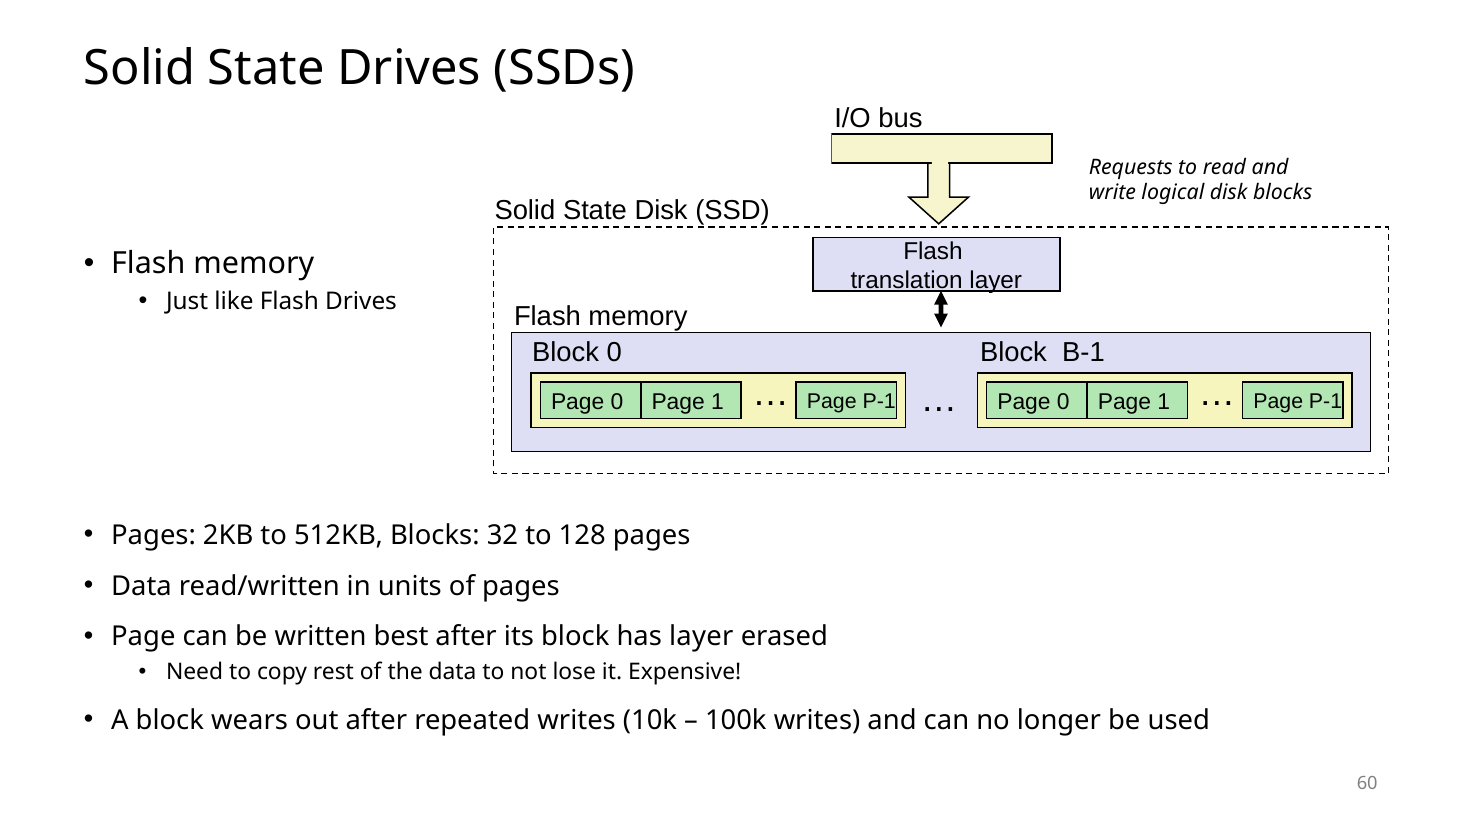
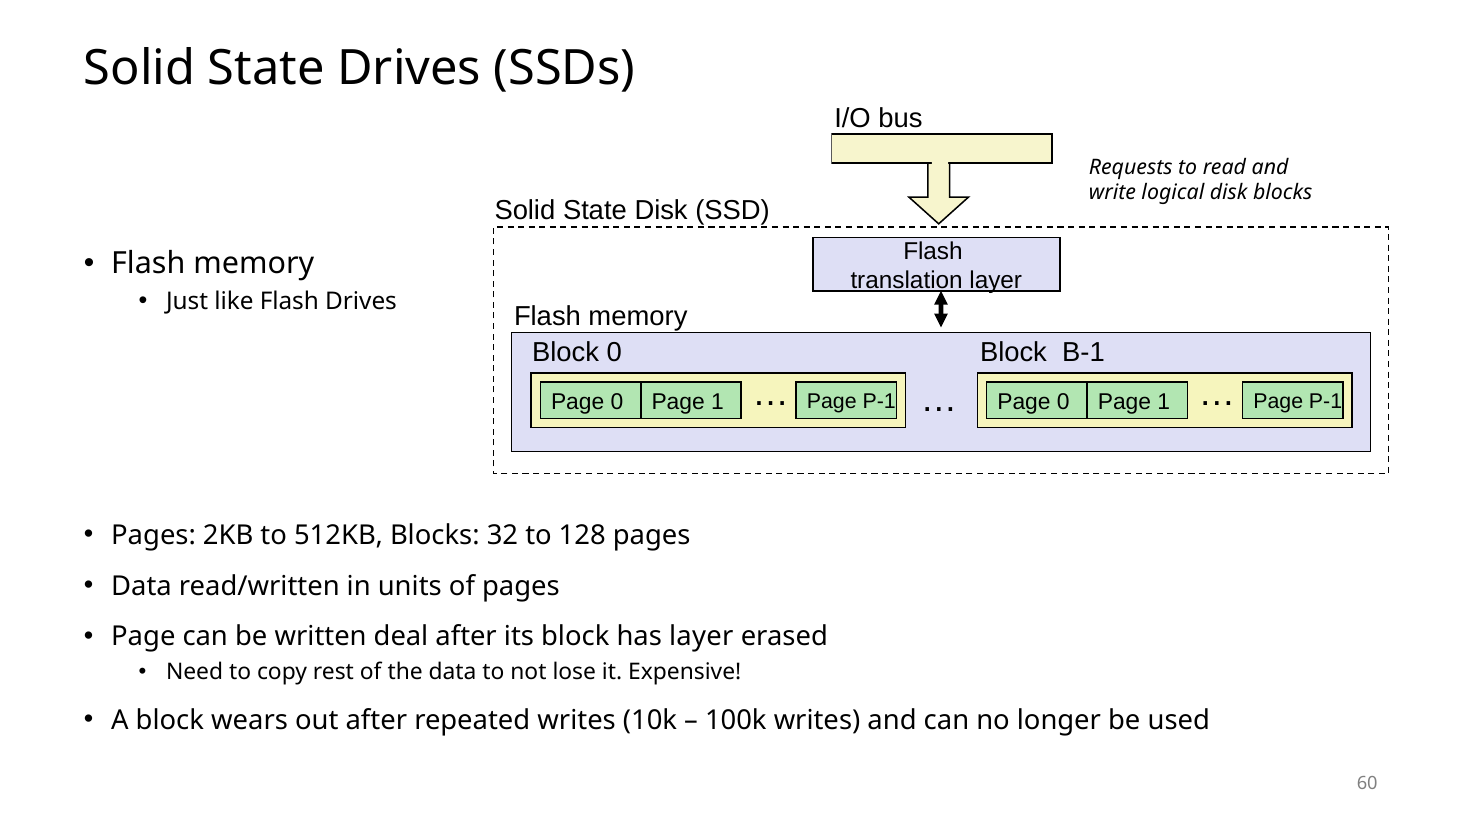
best: best -> deal (401, 637)
